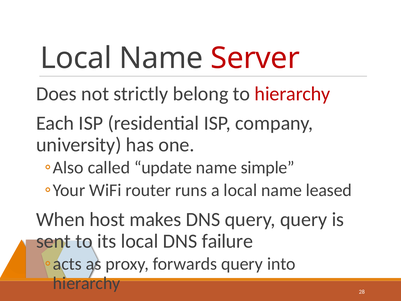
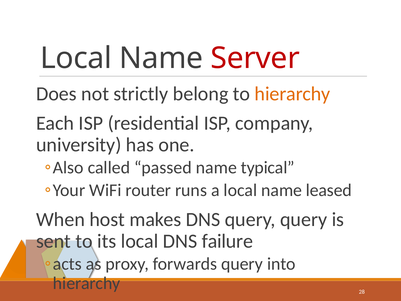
hierarchy colour: red -> orange (293, 94)
update: update -> passed (163, 167)
simple: simple -> typical (268, 167)
